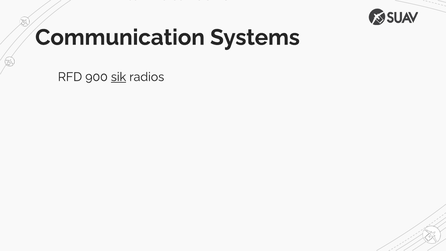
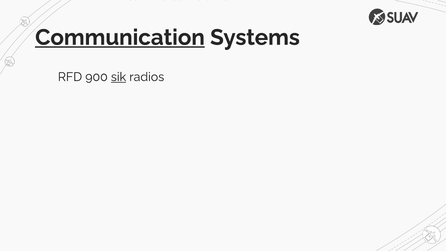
Communication underline: none -> present (120, 37)
